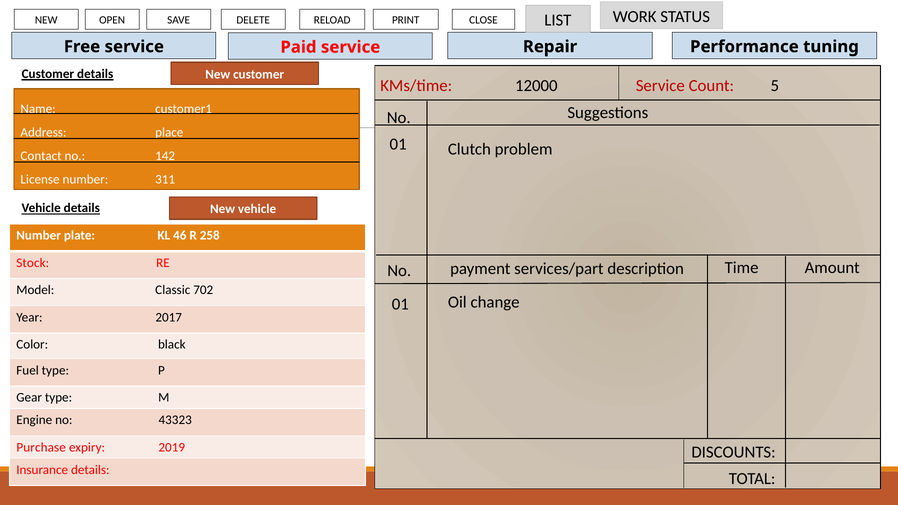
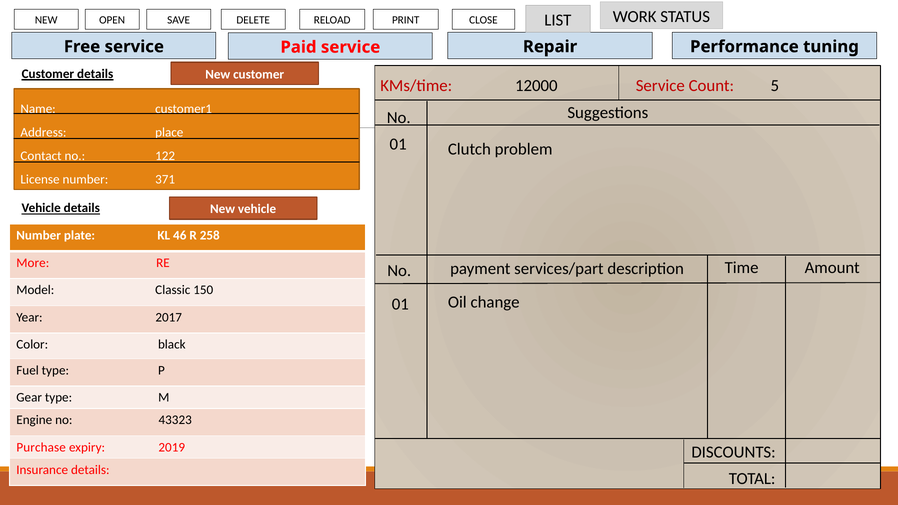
142: 142 -> 122 (165, 156)
311: 311 -> 371 (165, 179)
Stock: Stock -> More (33, 263)
702: 702 -> 150 (203, 290)
